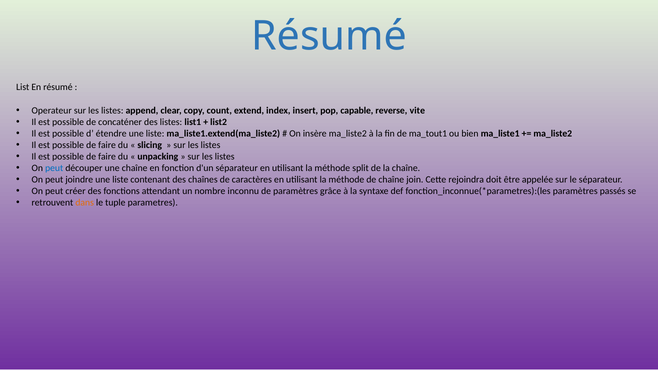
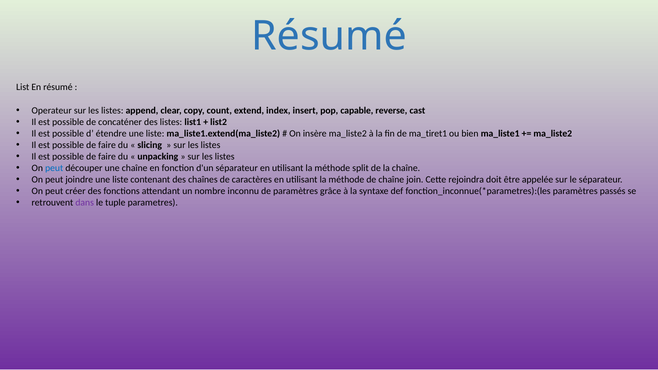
vite: vite -> cast (417, 110)
ma_tout1: ma_tout1 -> ma_tiret1 (428, 133)
dans colour: orange -> purple (85, 203)
